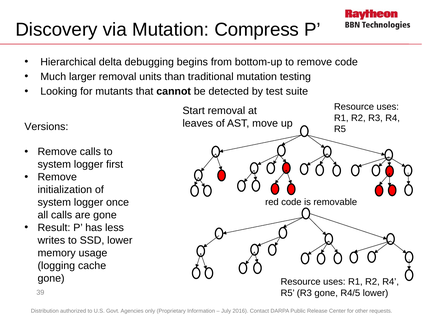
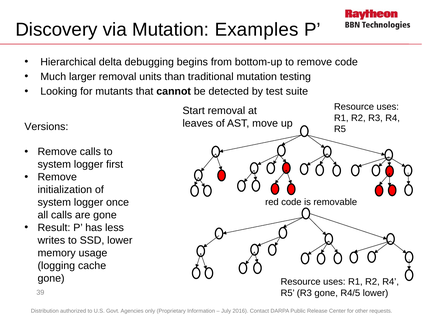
Compress: Compress -> Examples (257, 30)
